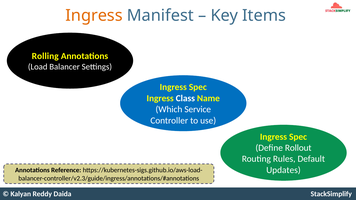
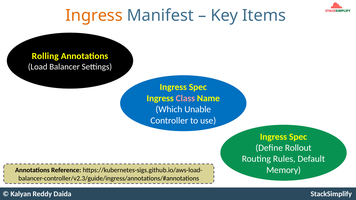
Class colour: white -> pink (185, 98)
Service: Service -> Unable (198, 110)
Updates: Updates -> Memory (284, 170)
